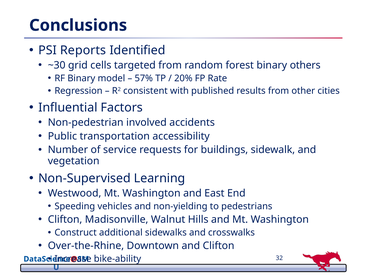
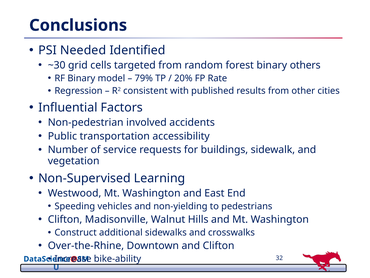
Reports: Reports -> Needed (83, 50)
57%: 57% -> 79% (144, 78)
